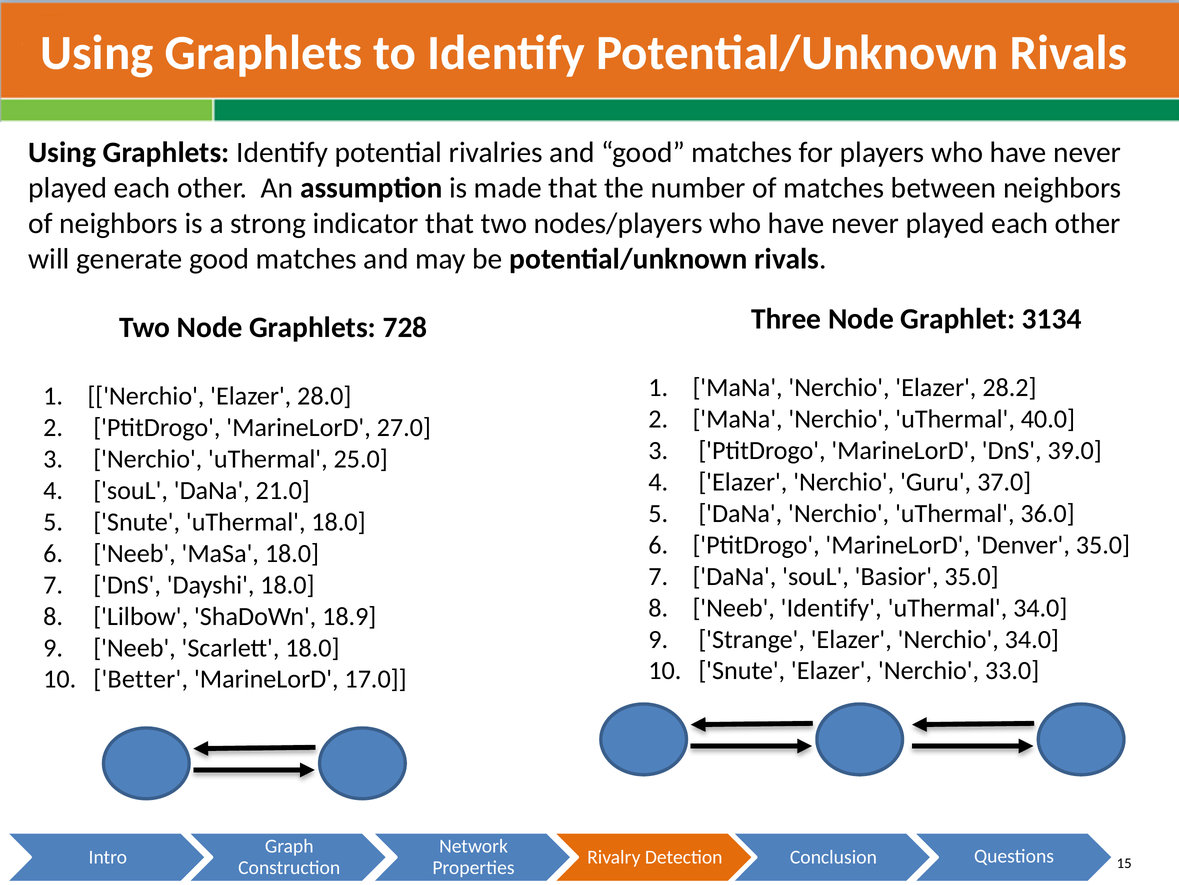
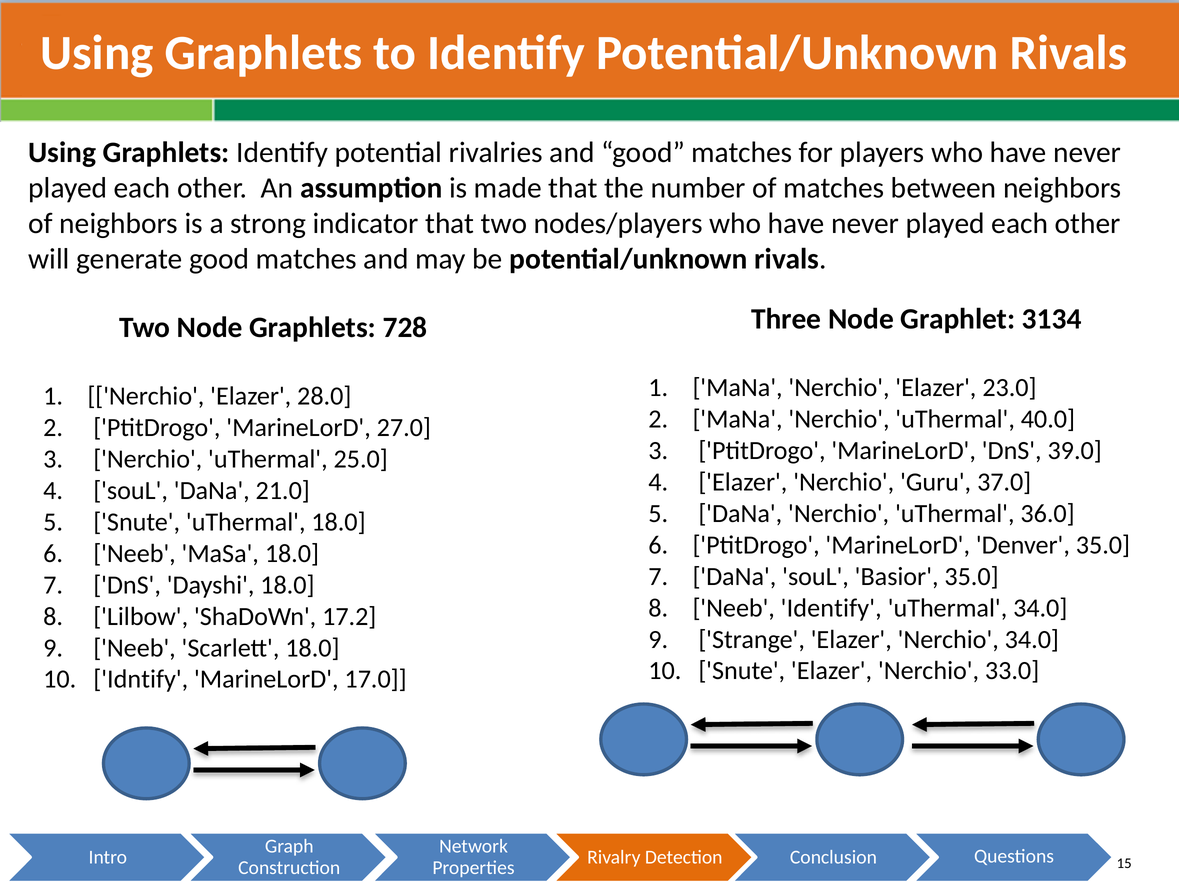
28.2: 28.2 -> 23.0 (1009, 387)
18.9: 18.9 -> 17.2 (349, 616)
Better: Better -> Idntify (141, 679)
